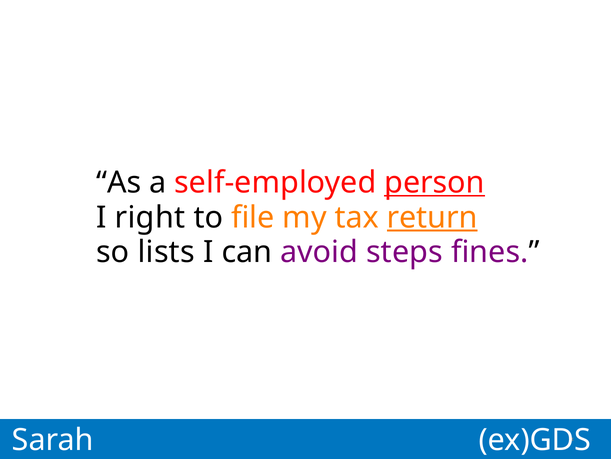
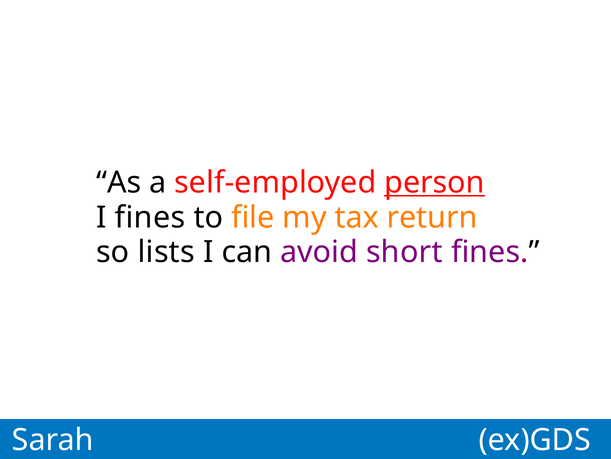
I right: right -> fines (150, 217)
return underline: present -> none (432, 217)
steps: steps -> short (404, 252)
